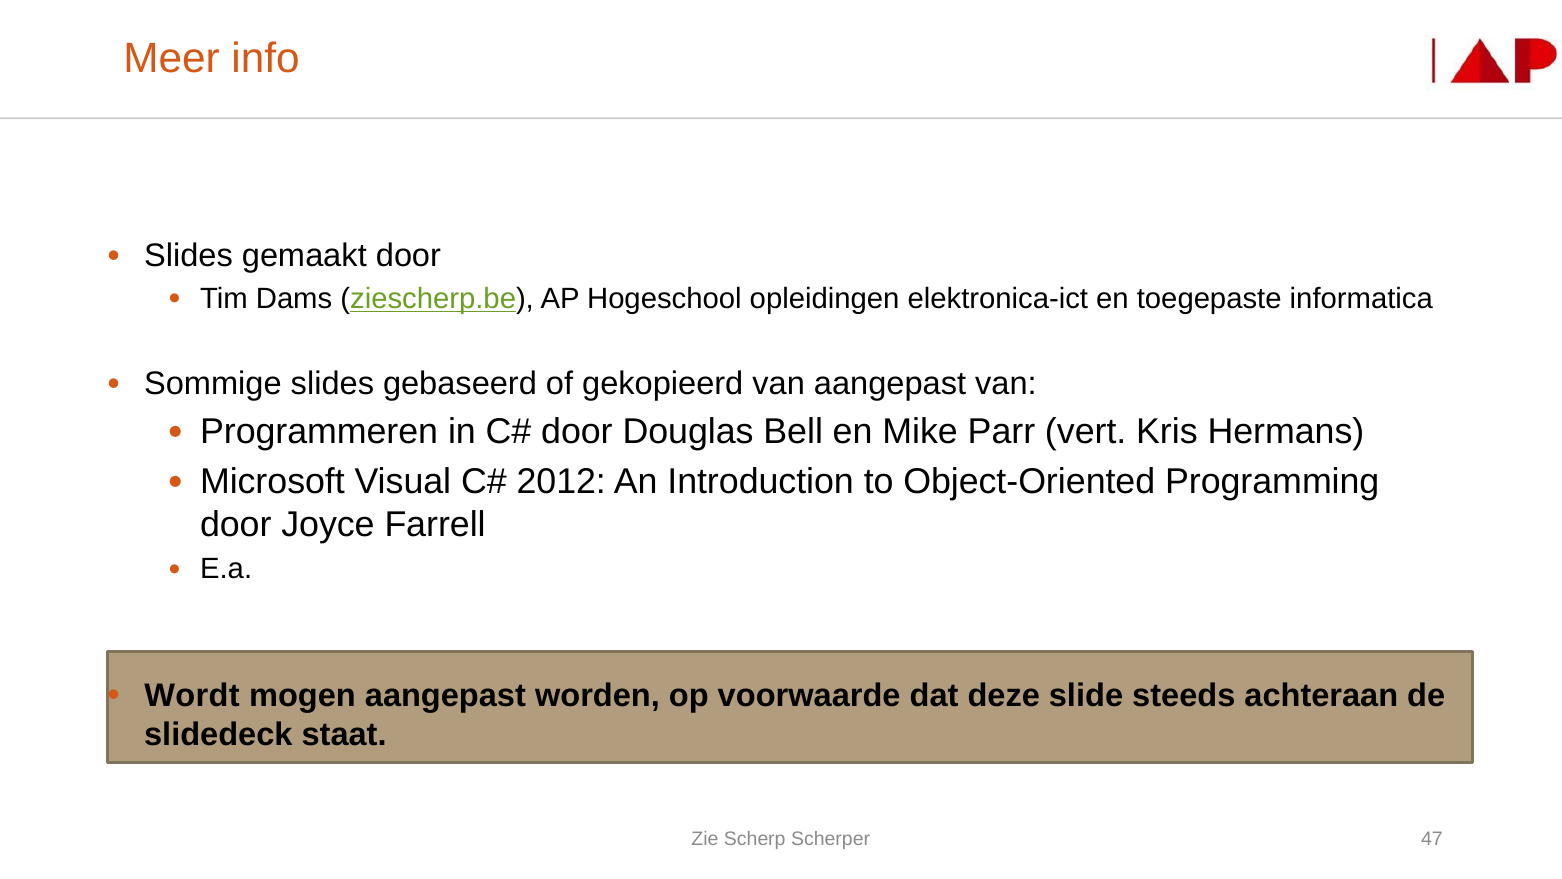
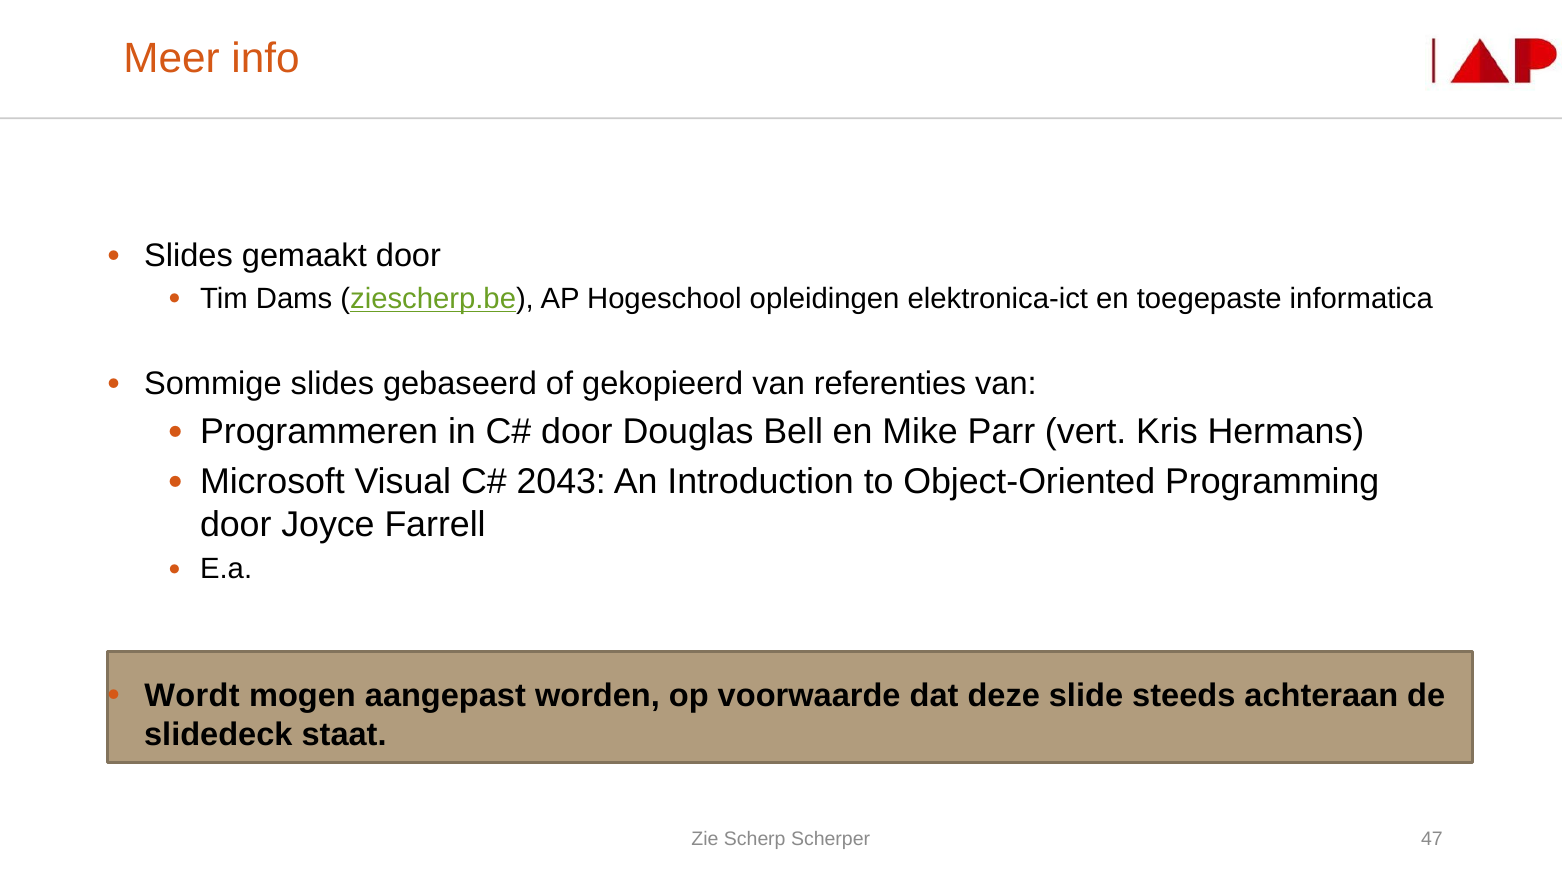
van aangepast: aangepast -> referenties (890, 383)
2012: 2012 -> 2043 (561, 482)
